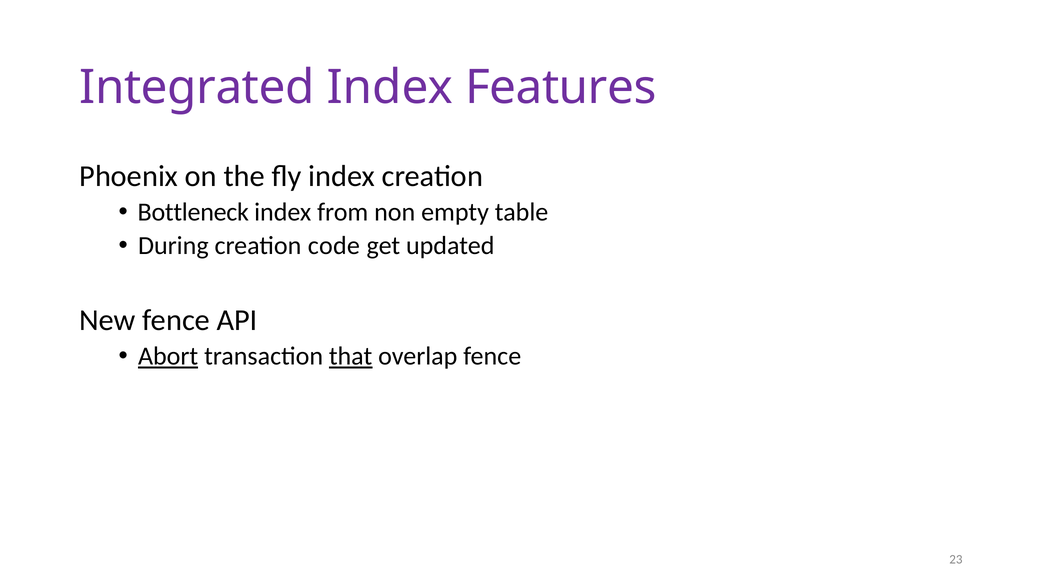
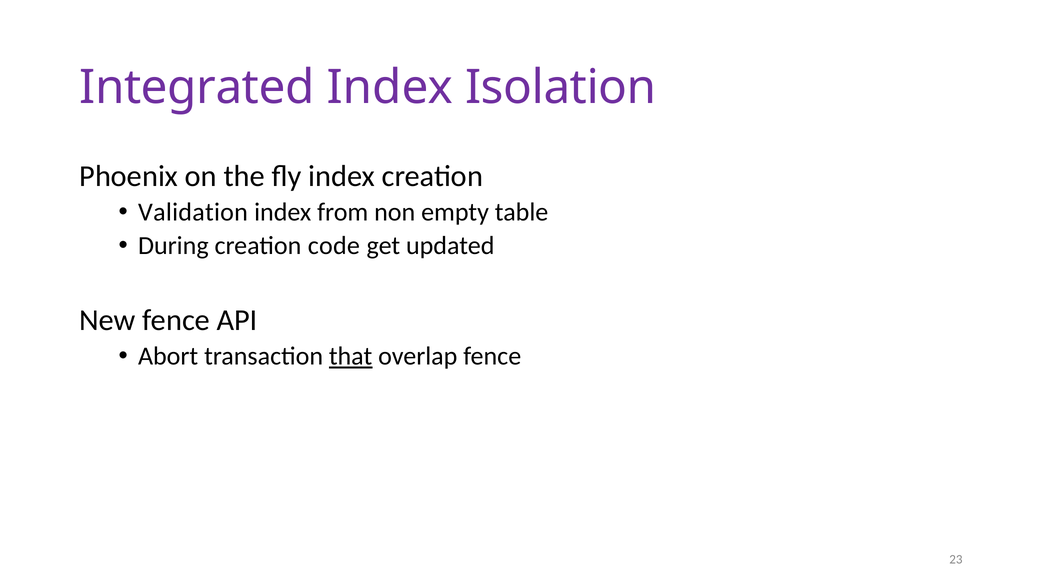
Features: Features -> Isolation (561, 88)
Bottleneck: Bottleneck -> Validation (193, 212)
Abort underline: present -> none (168, 356)
